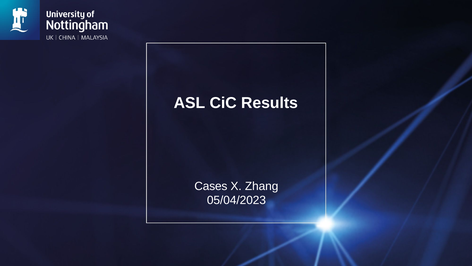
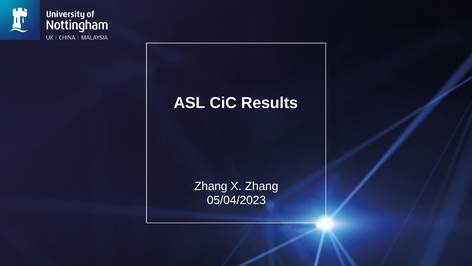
Cases: Cases -> Zhang (211, 186)
